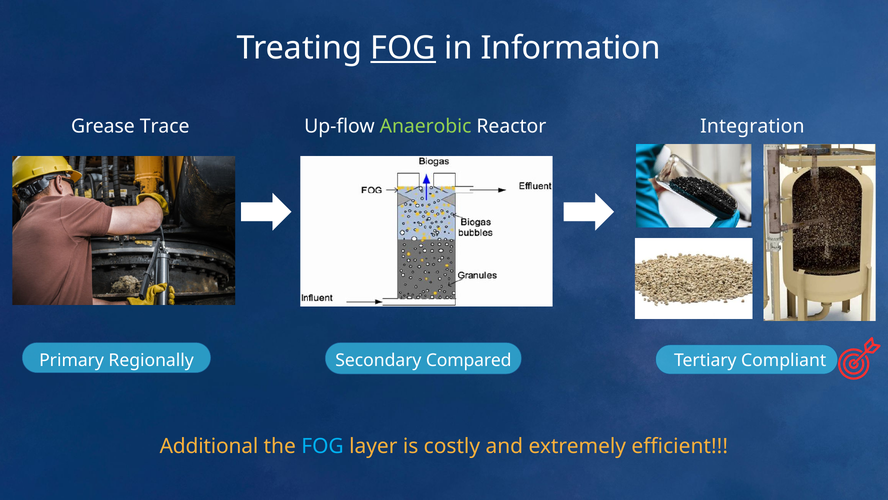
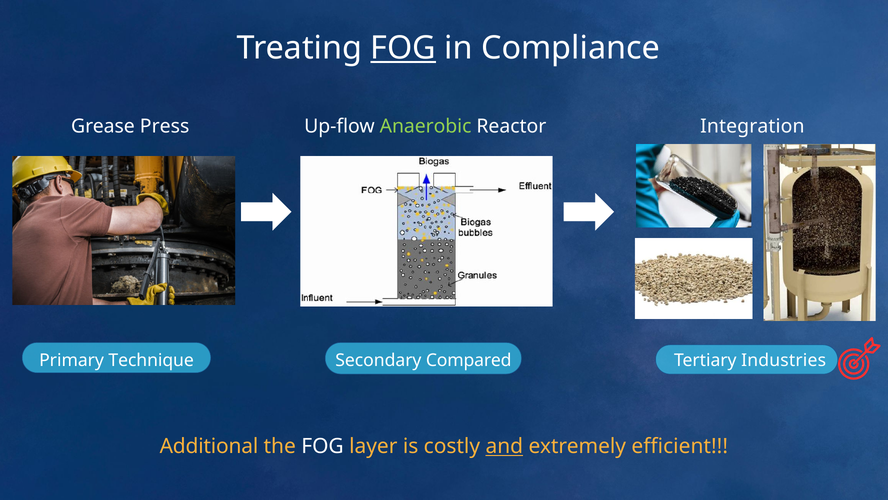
Information: Information -> Compliance (571, 48)
Trace: Trace -> Press (165, 126)
Regionally: Regionally -> Technique (151, 360)
Compliant: Compliant -> Industries (784, 360)
FOG colour: light blue -> white (323, 446)
and underline: none -> present (504, 446)
